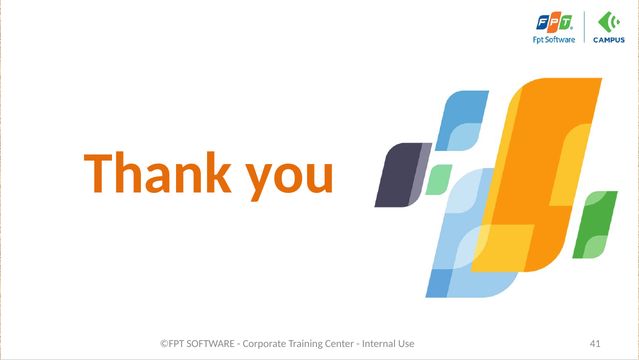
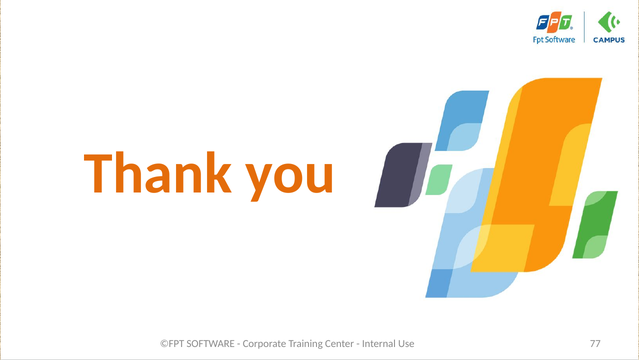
41: 41 -> 77 (595, 343)
